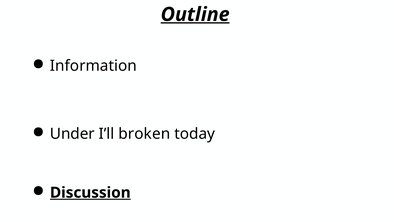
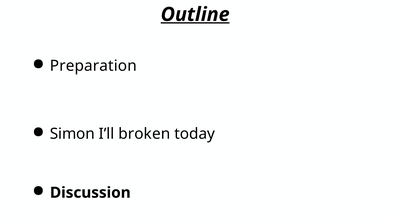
Information: Information -> Preparation (93, 66)
Under: Under -> Simon (72, 134)
Discussion underline: present -> none (90, 192)
